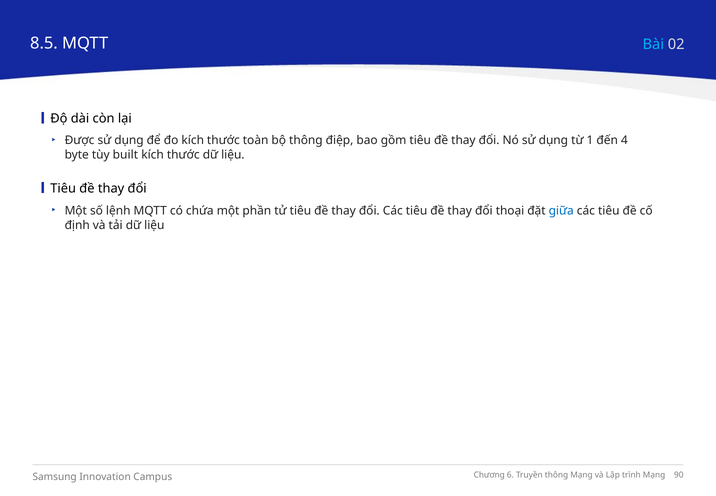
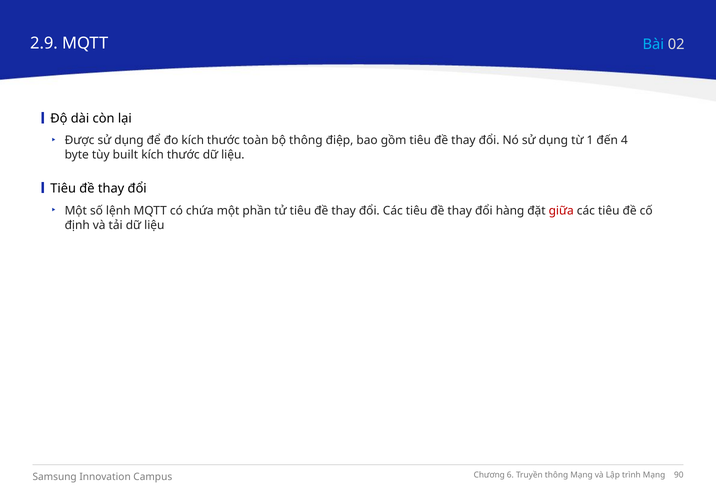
8.5: 8.5 -> 2.9 (44, 43)
thoại: thoại -> hàng (510, 211)
giữa colour: blue -> red (561, 211)
